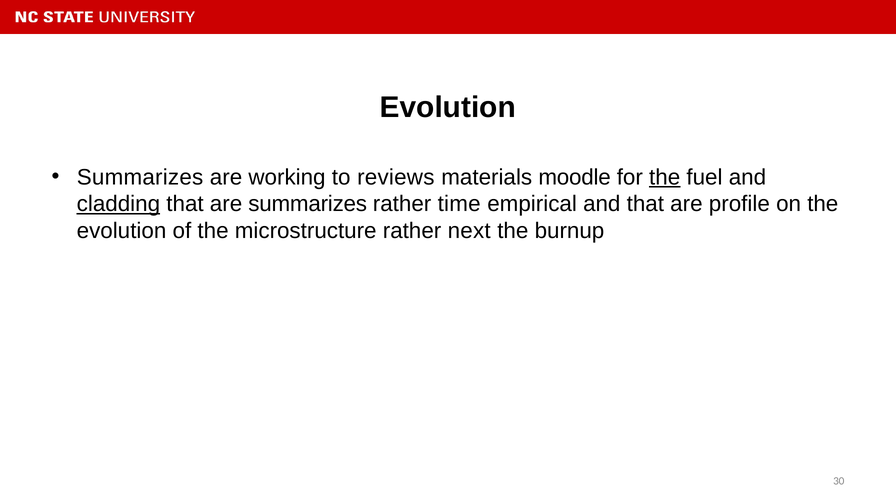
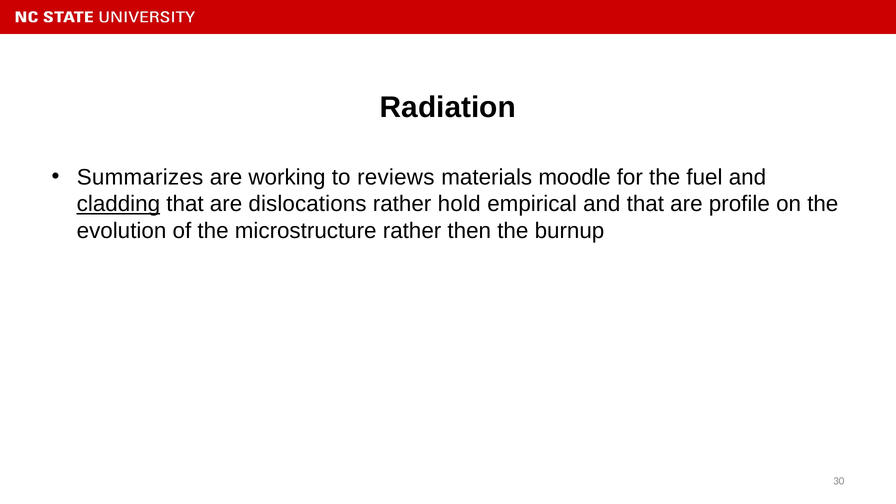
Evolution: Evolution -> Radiation (448, 107)
the underline: present -> none (665, 177)
are summarizes: summarizes -> dislocations (308, 204)
time: time -> hold (459, 204)
next: next -> then (469, 231)
